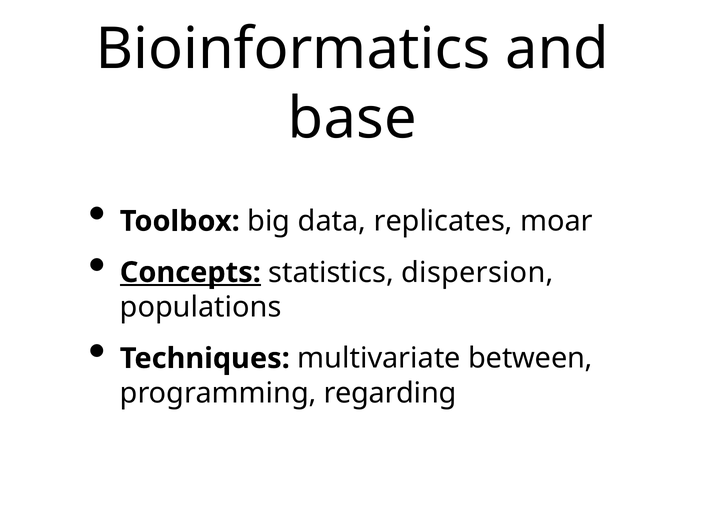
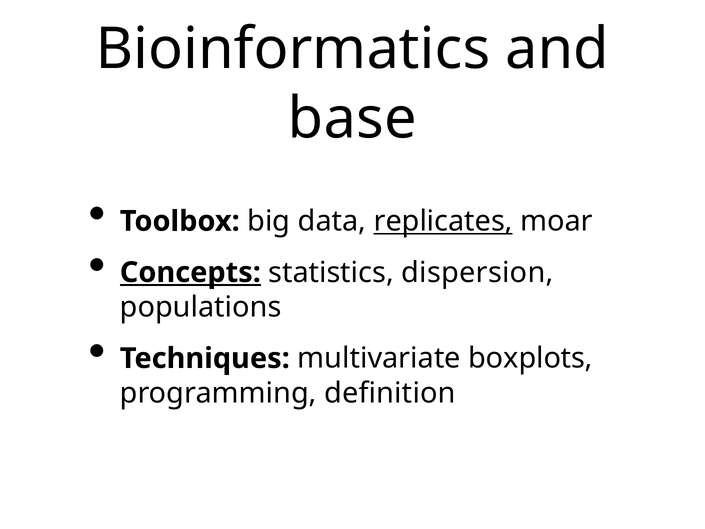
replicates underline: none -> present (443, 221)
between: between -> boxplots (530, 358)
regarding: regarding -> definition (390, 393)
